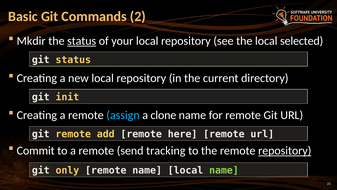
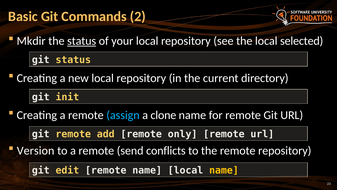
here: here -> only (183, 134)
Commit: Commit -> Version (36, 150)
tracking: tracking -> conflicts (166, 150)
repository underline: present -> none (285, 150)
only: only -> edit (67, 170)
name colour: light green -> yellow (224, 170)
